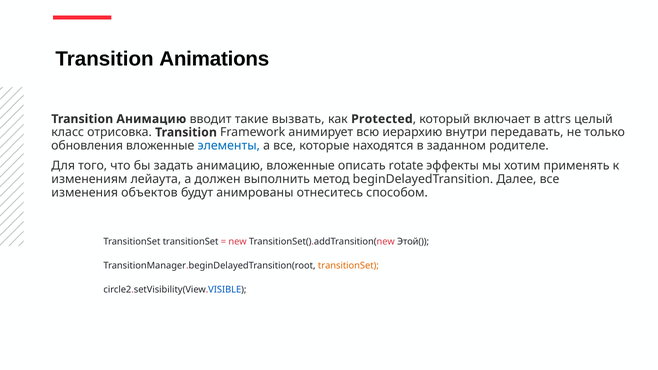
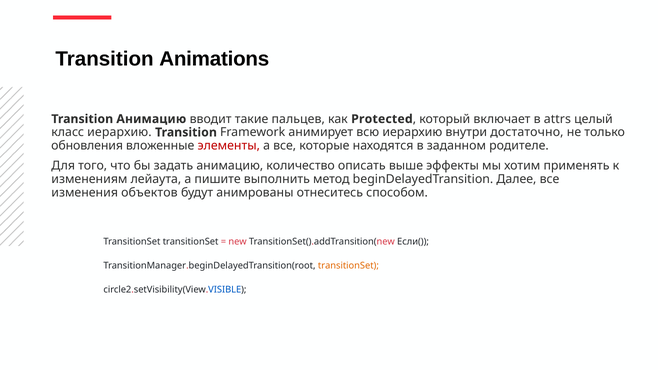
вызвать: вызвать -> пальцев (298, 119)
класс отрисовка: отрисовка -> иерархию (119, 132)
передавать: передавать -> достаточно (527, 132)
элементы colour: blue -> red (229, 146)
анимацию вложенные: вложенные -> количество (301, 166)
rotate: rotate -> выше (406, 166)
должен: должен -> пишите (218, 179)
Этой(: Этой( -> Если( (413, 242)
